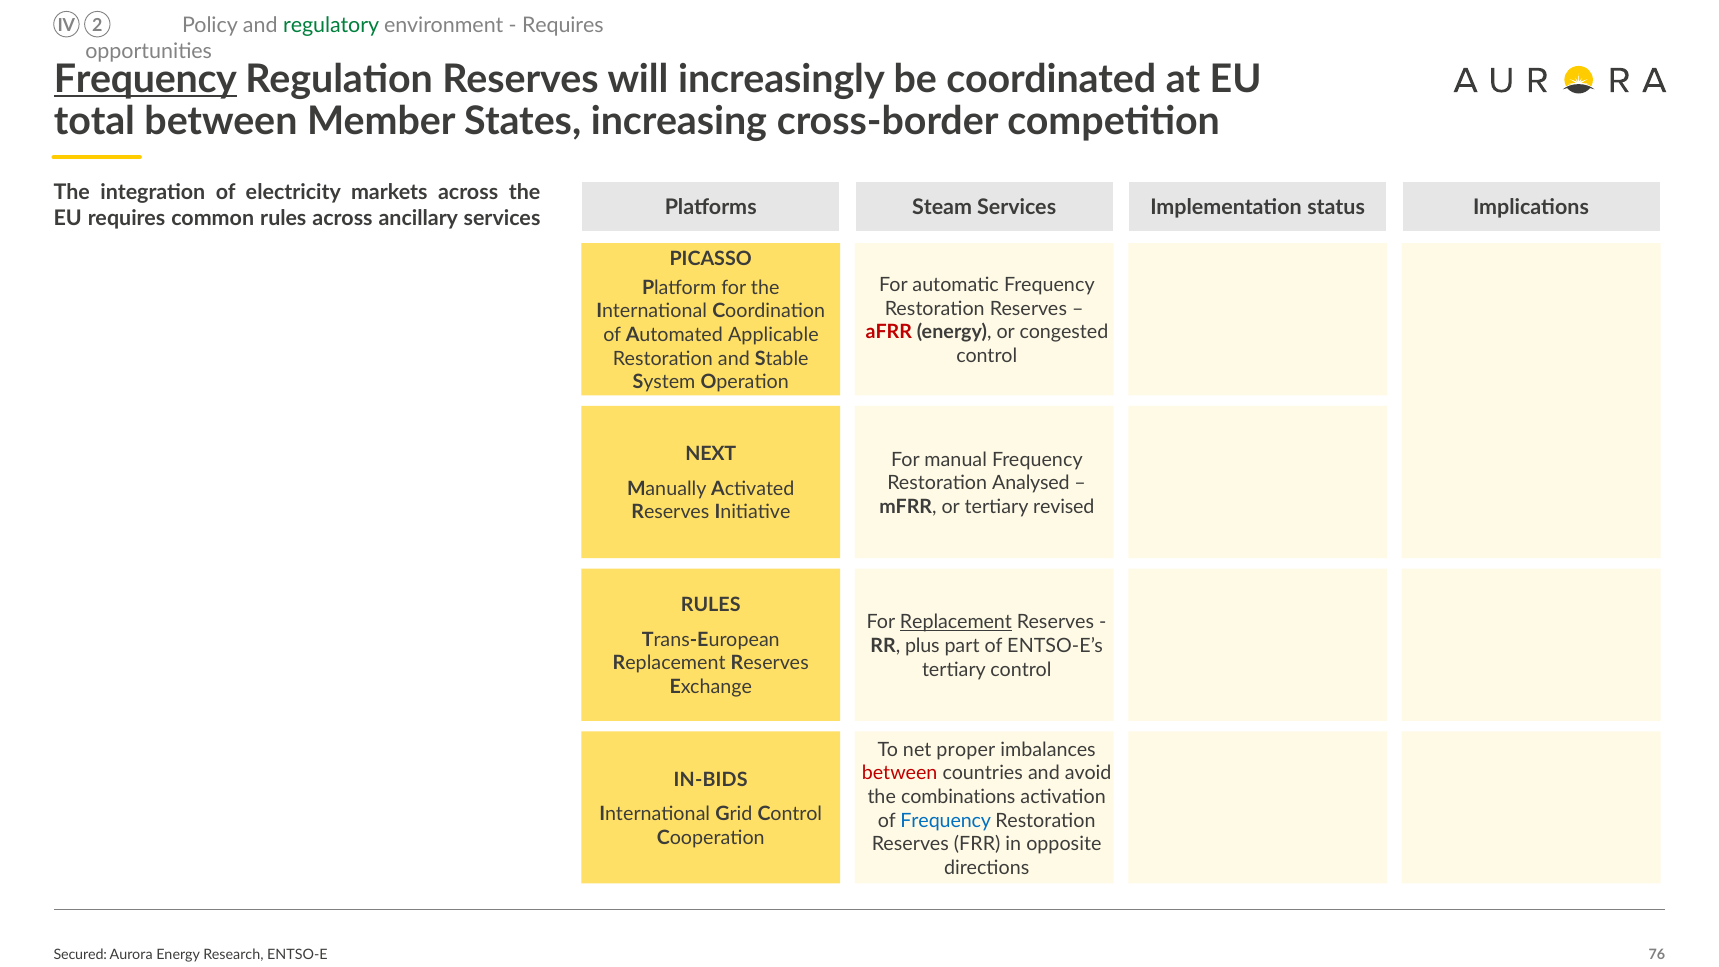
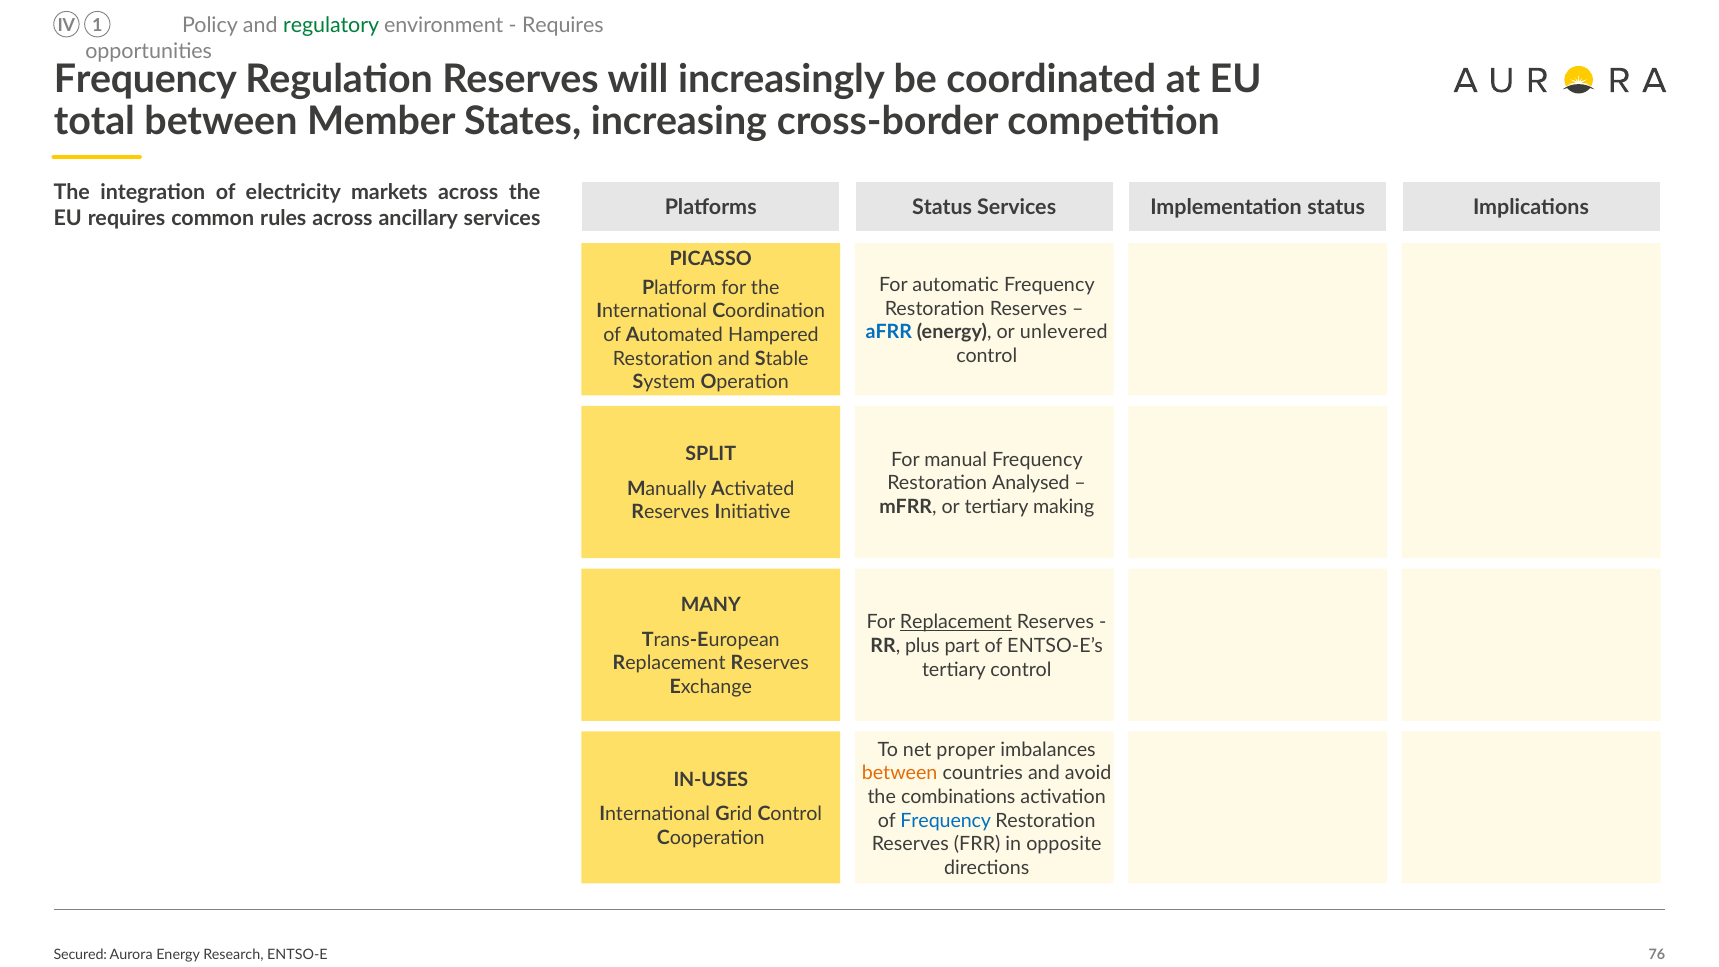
2: 2 -> 1 (97, 25)
Frequency underline: present -> none (145, 79)
Steam: Steam -> Status (942, 208)
aFRR colour: red -> blue (889, 332)
congested: congested -> unlevered (1064, 332)
Applicable: Applicable -> Hampered (773, 335)
NEXT: NEXT -> SPLIT (711, 454)
revised: revised -> making (1064, 507)
RULES: RULES -> MANY (711, 605)
between colour: red -> orange (900, 773)
IN-BIDS: IN-BIDS -> IN-USES (711, 780)
